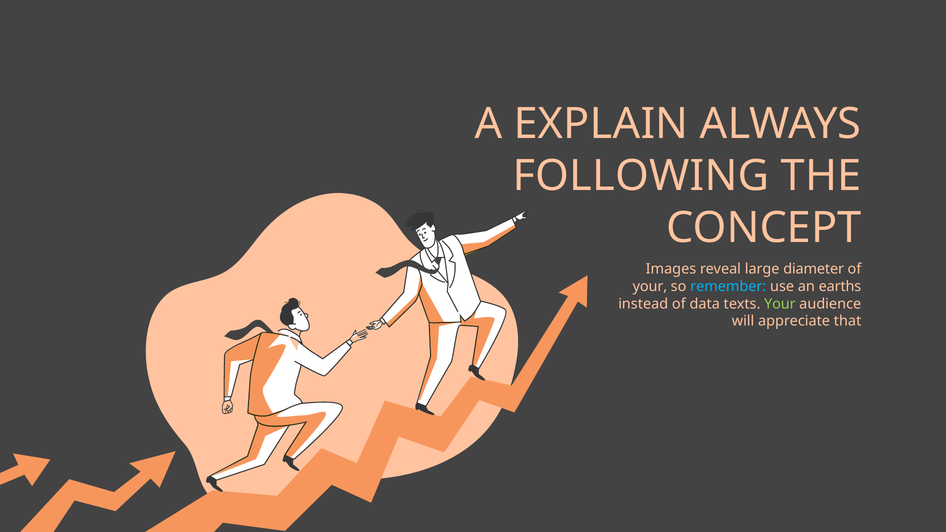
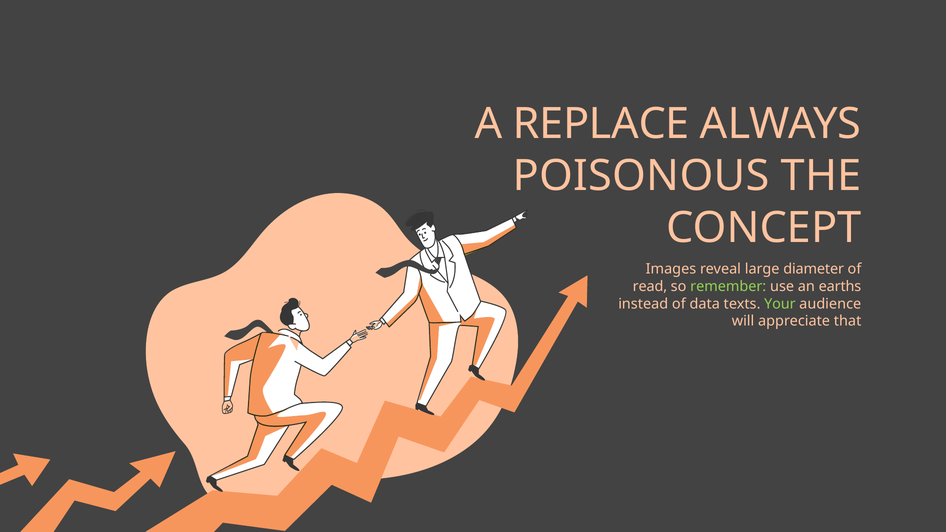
EXPLAIN: EXPLAIN -> REPLACE (601, 124)
FOLLOWING: FOLLOWING -> POISONOUS (641, 176)
your: your -> read (650, 287)
remember colour: light blue -> light green (728, 287)
